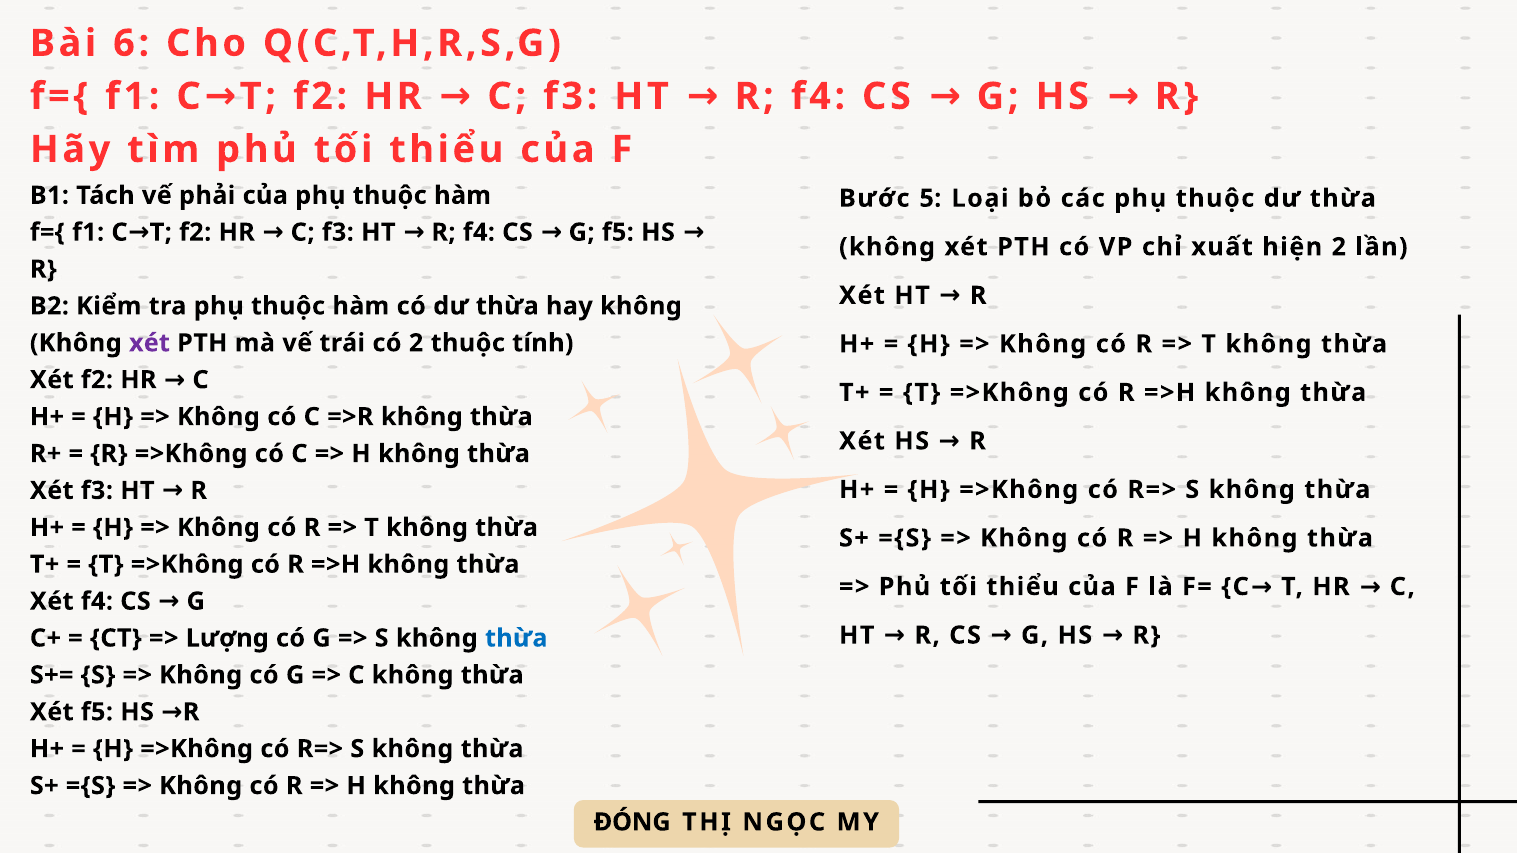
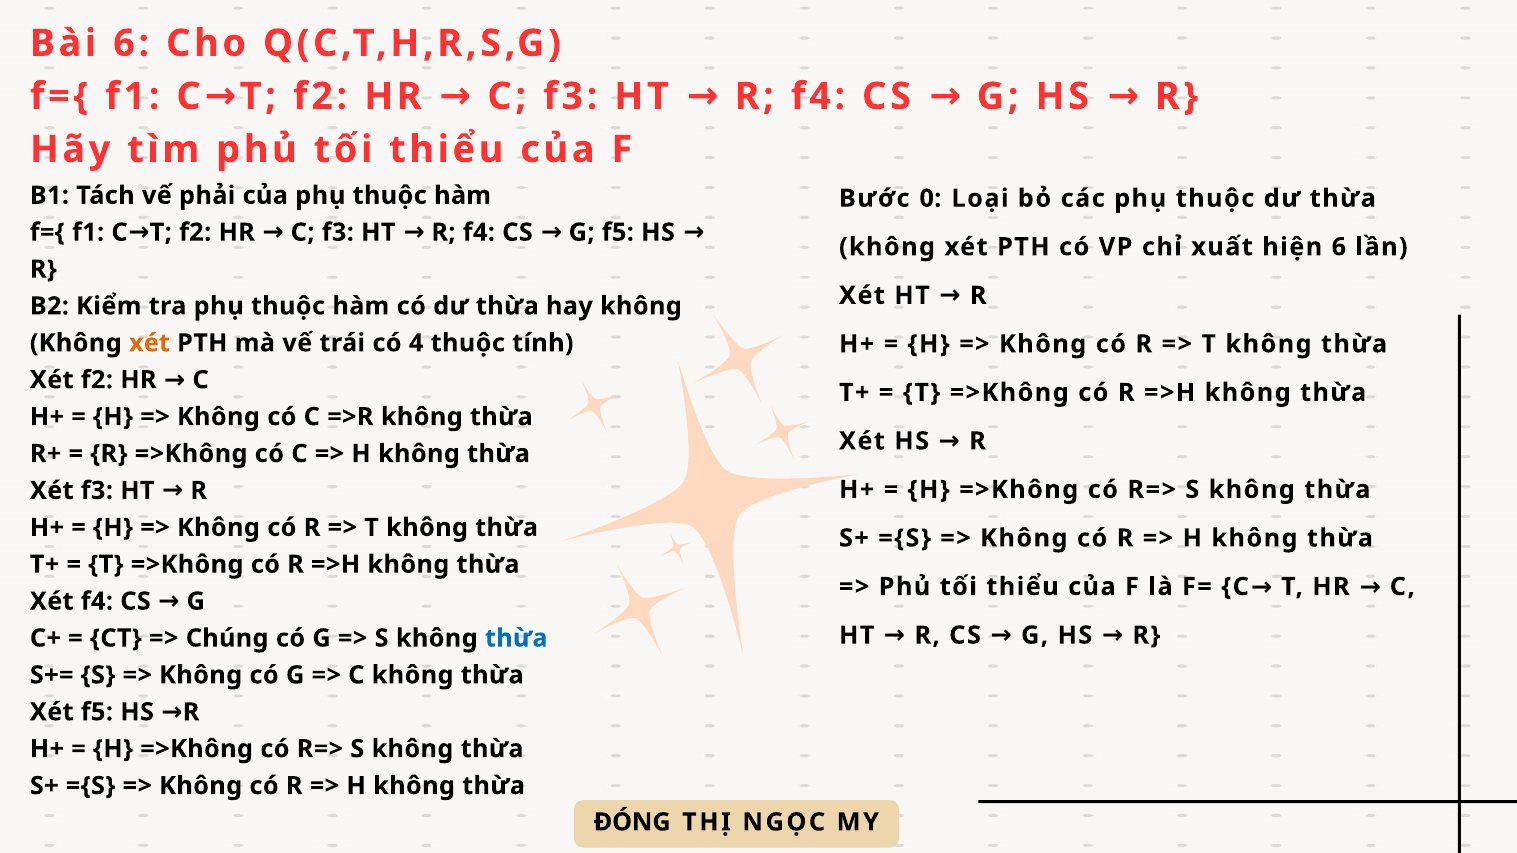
5: 5 -> 0 (930, 198)
hiện 2: 2 -> 6 (1339, 247)
xét colour: purple -> orange (149, 343)
có 2: 2 -> 4 (416, 343)
Lượng: Lượng -> Chúng (227, 638)
